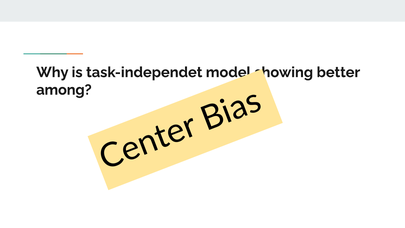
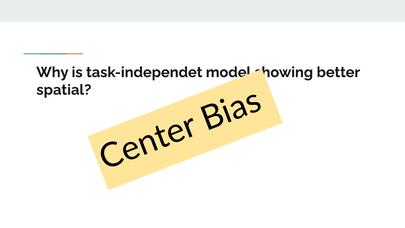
among: among -> spatial (64, 90)
